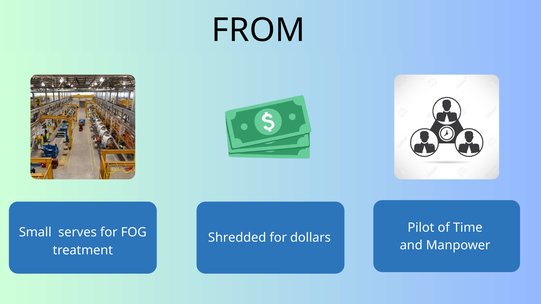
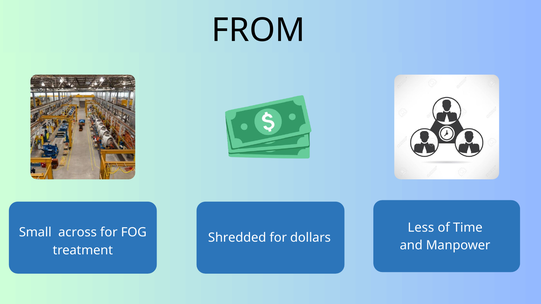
Pilot: Pilot -> Less (421, 228)
serves: serves -> across (78, 233)
